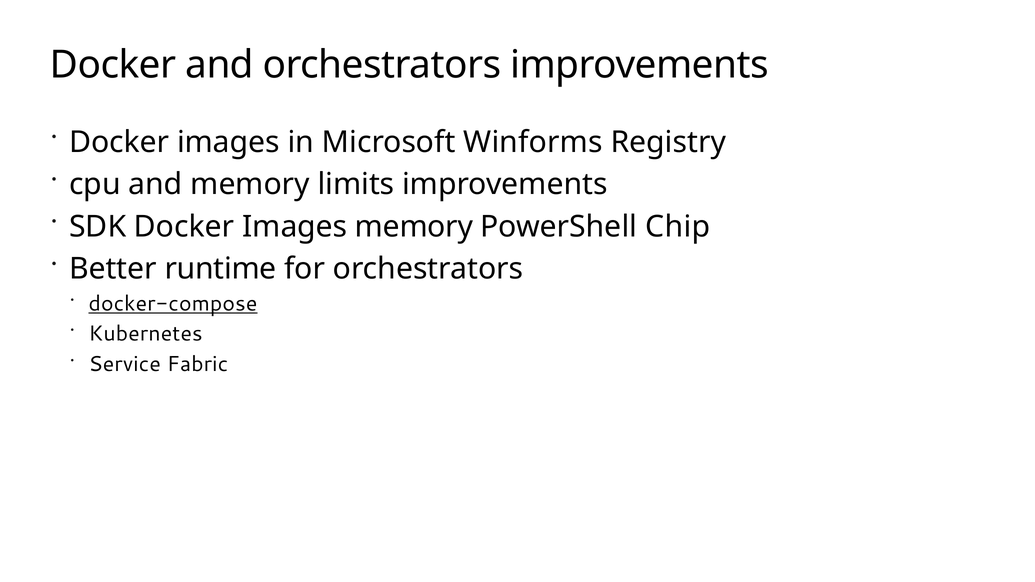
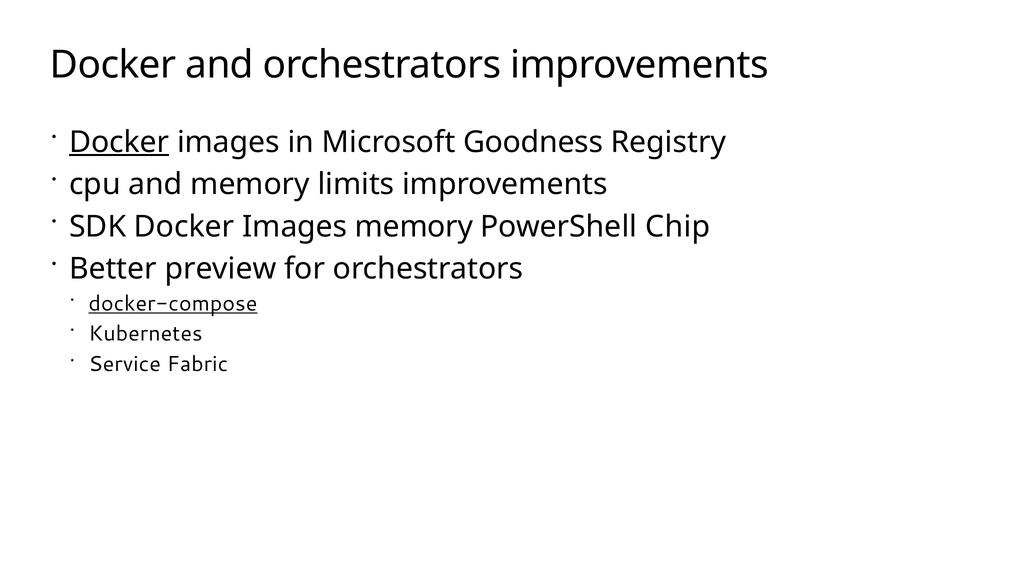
Docker underline: none -> present (119, 142)
Winforms: Winforms -> Goodness (533, 142)
runtime: runtime -> preview (220, 269)
